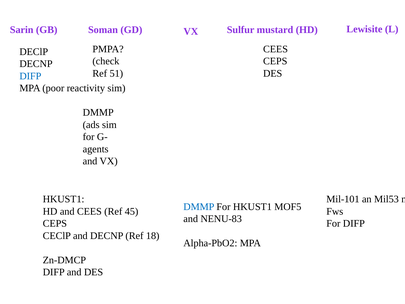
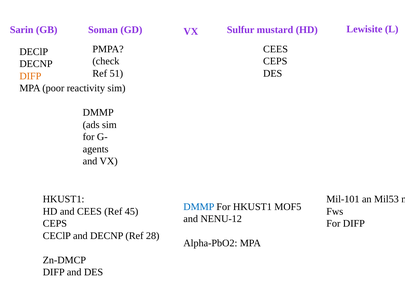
DIFP colour: blue -> orange (30, 76)
NENU-83: NENU-83 -> NENU-12 (221, 219)
18: 18 -> 28 (153, 236)
